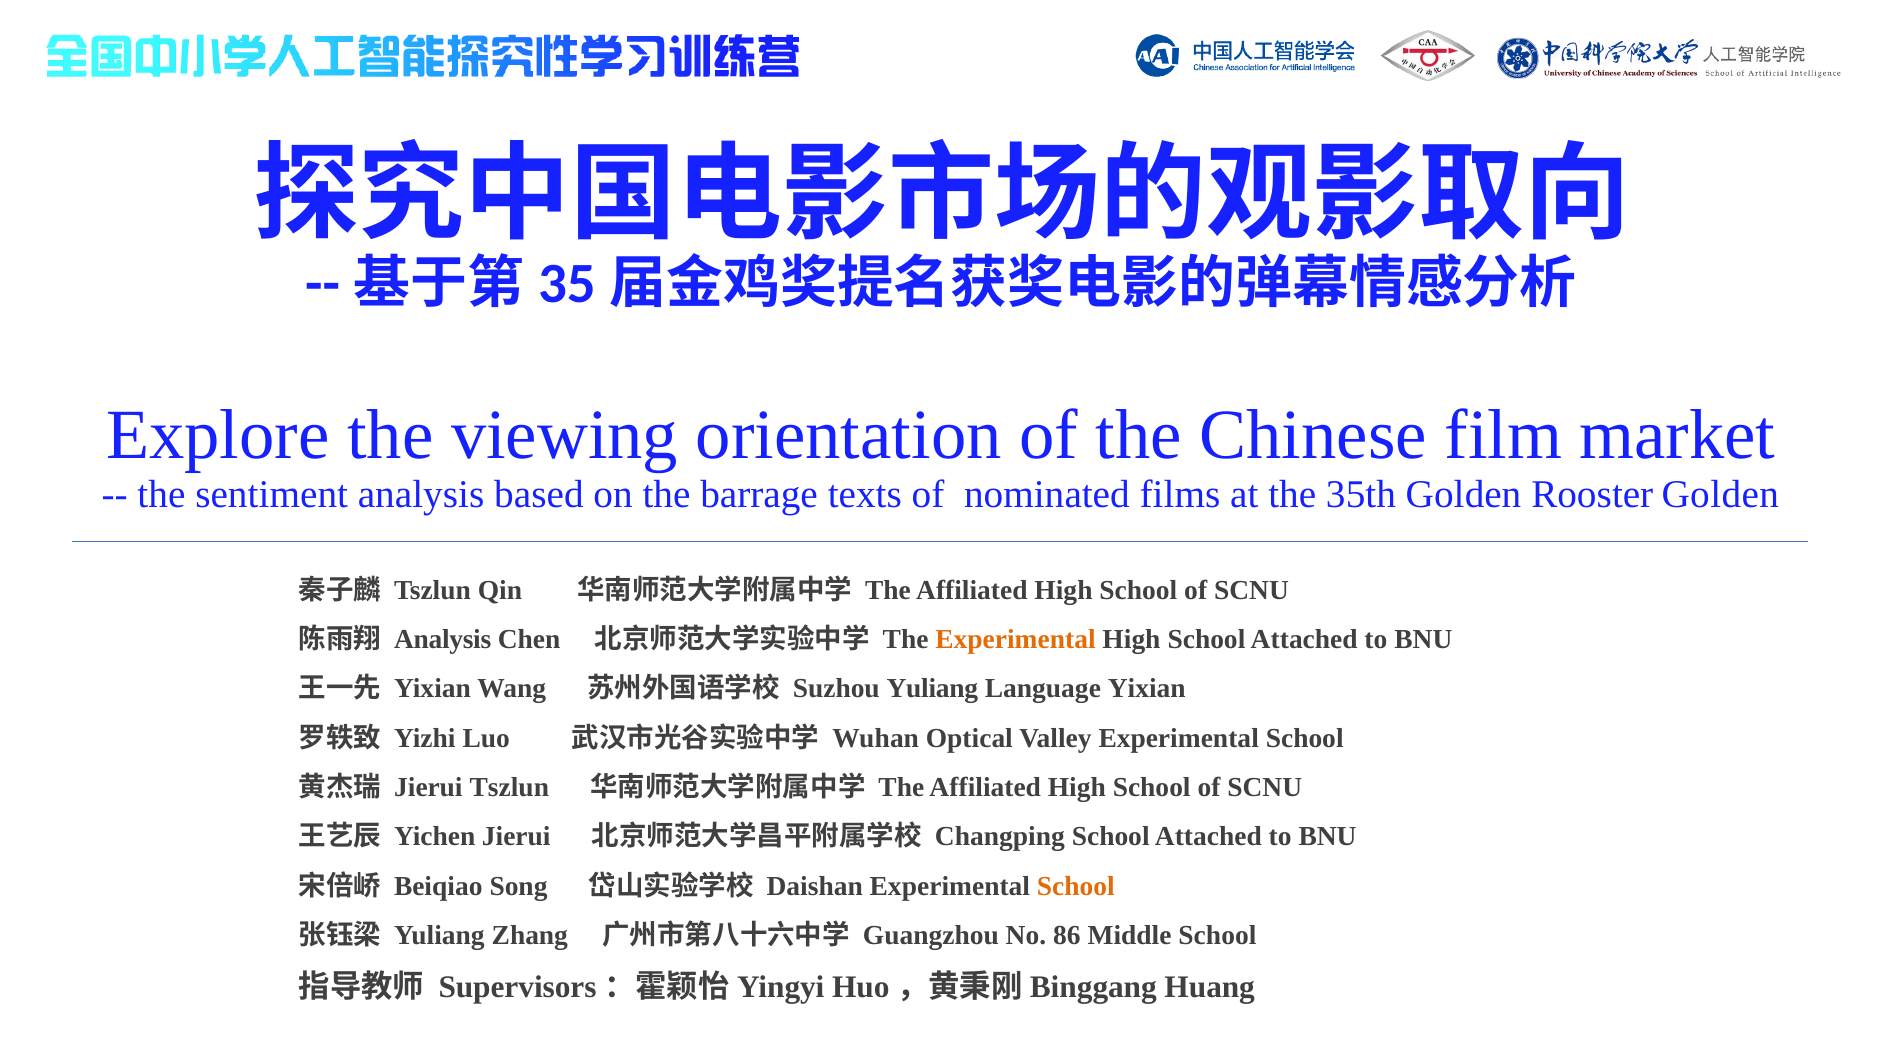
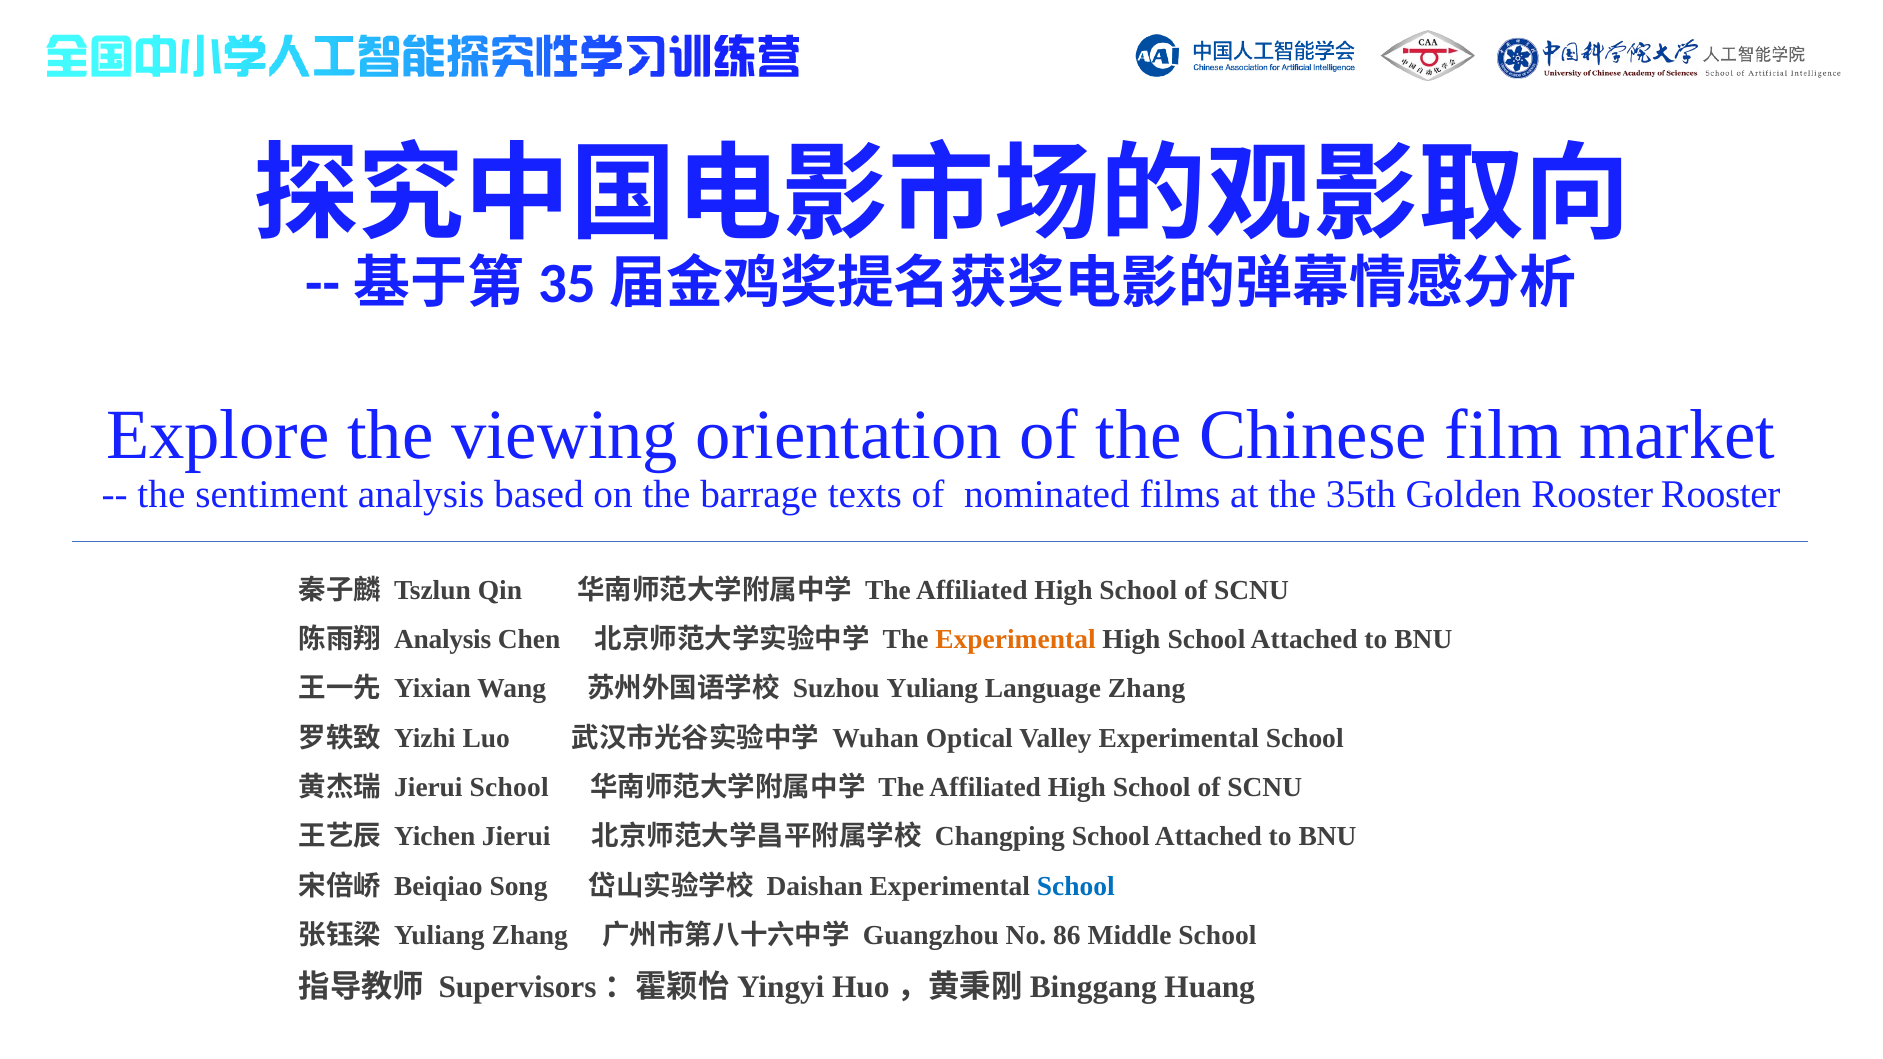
Rooster Golden: Golden -> Rooster (1721, 495)
Language Yixian: Yixian -> Zhang (1147, 689)
Jierui Tszlun: Tszlun -> School (509, 788)
School colour: orange -> blue (1076, 886)
